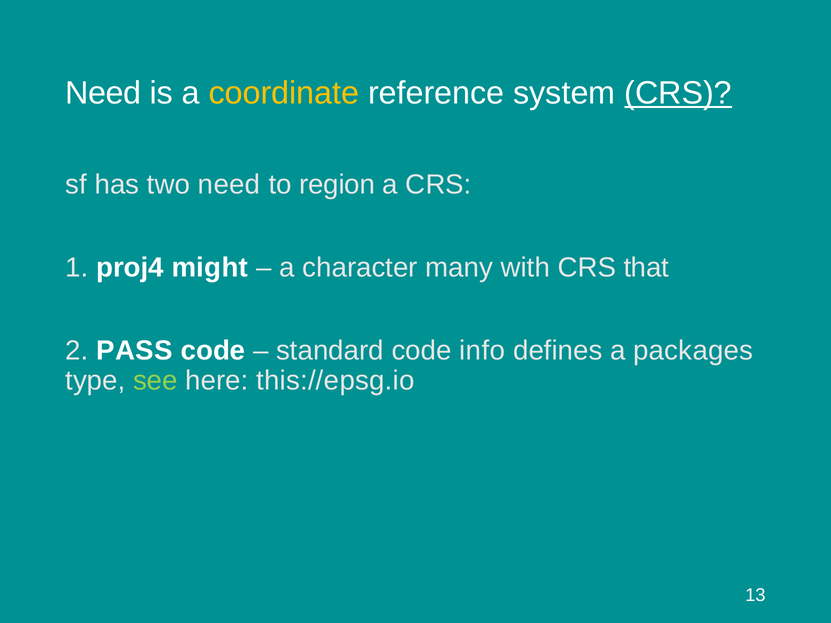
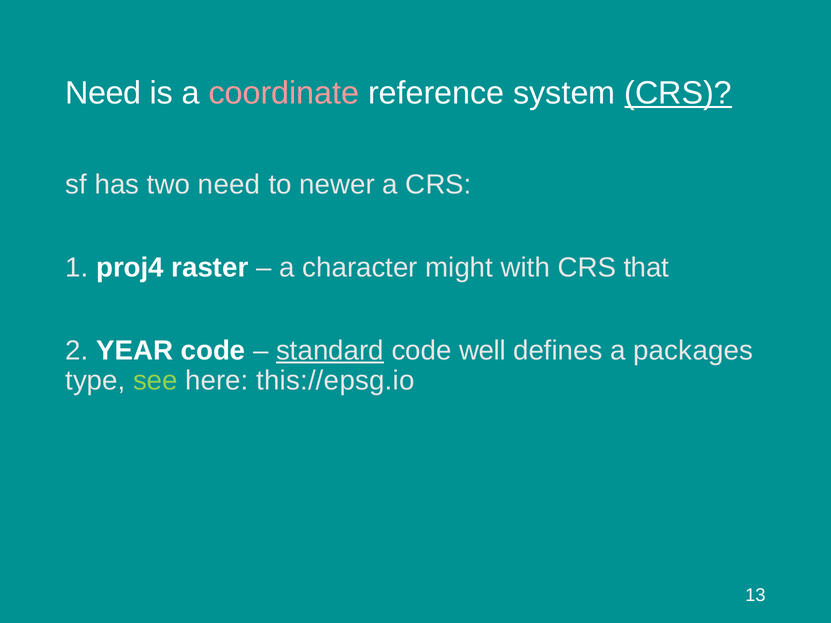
coordinate colour: yellow -> pink (284, 93)
region: region -> newer (337, 185)
might: might -> raster (210, 268)
many: many -> might (459, 268)
PASS: PASS -> YEAR (135, 351)
standard underline: none -> present (330, 351)
info: info -> well (482, 351)
